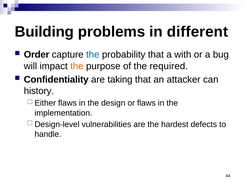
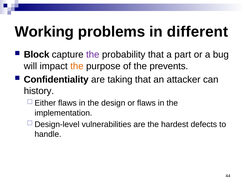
Building: Building -> Working (44, 32)
Order: Order -> Block (37, 55)
the colour: blue -> purple (93, 55)
with: with -> part (183, 55)
required: required -> prevents (169, 66)
